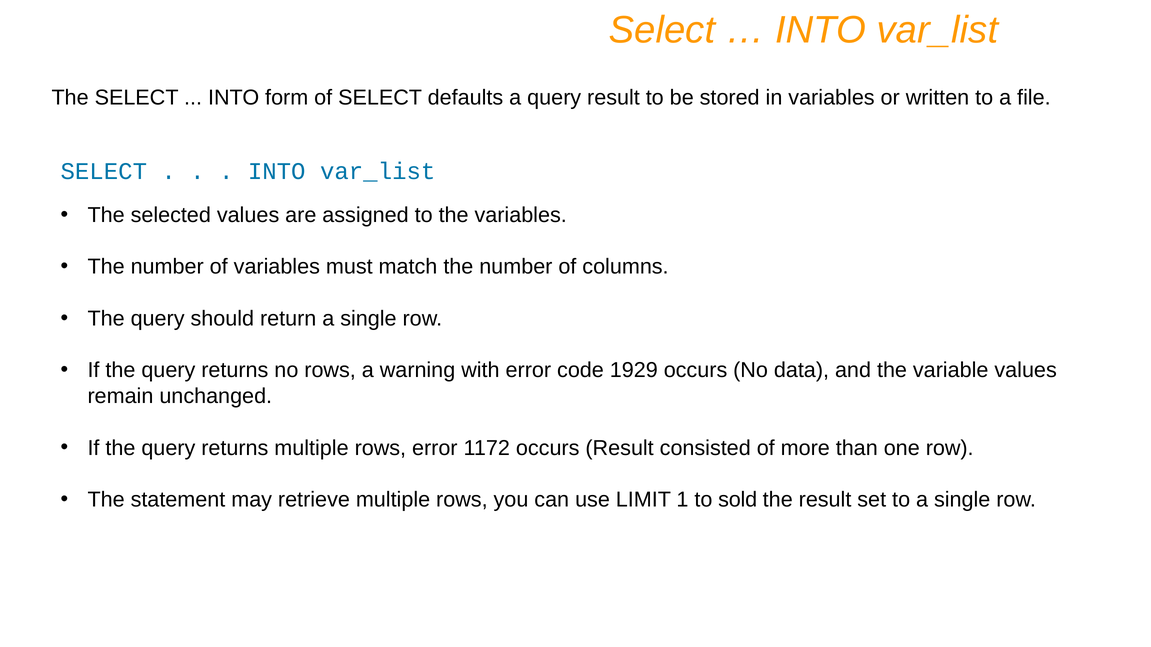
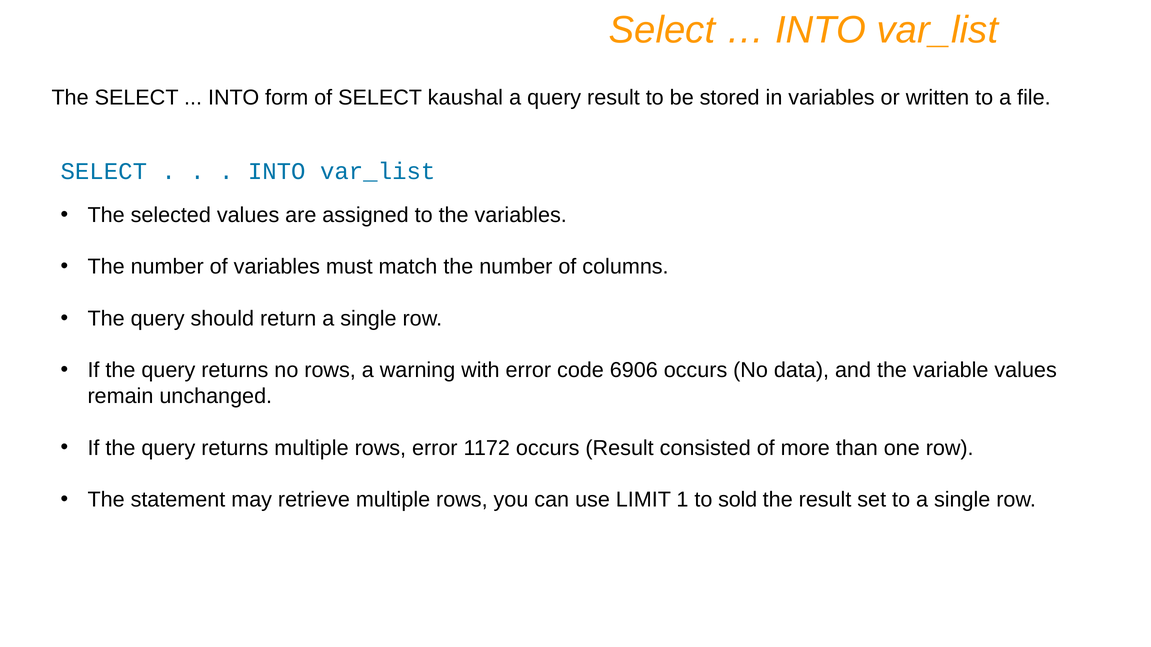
defaults: defaults -> kaushal (465, 98)
1929: 1929 -> 6906 (634, 371)
